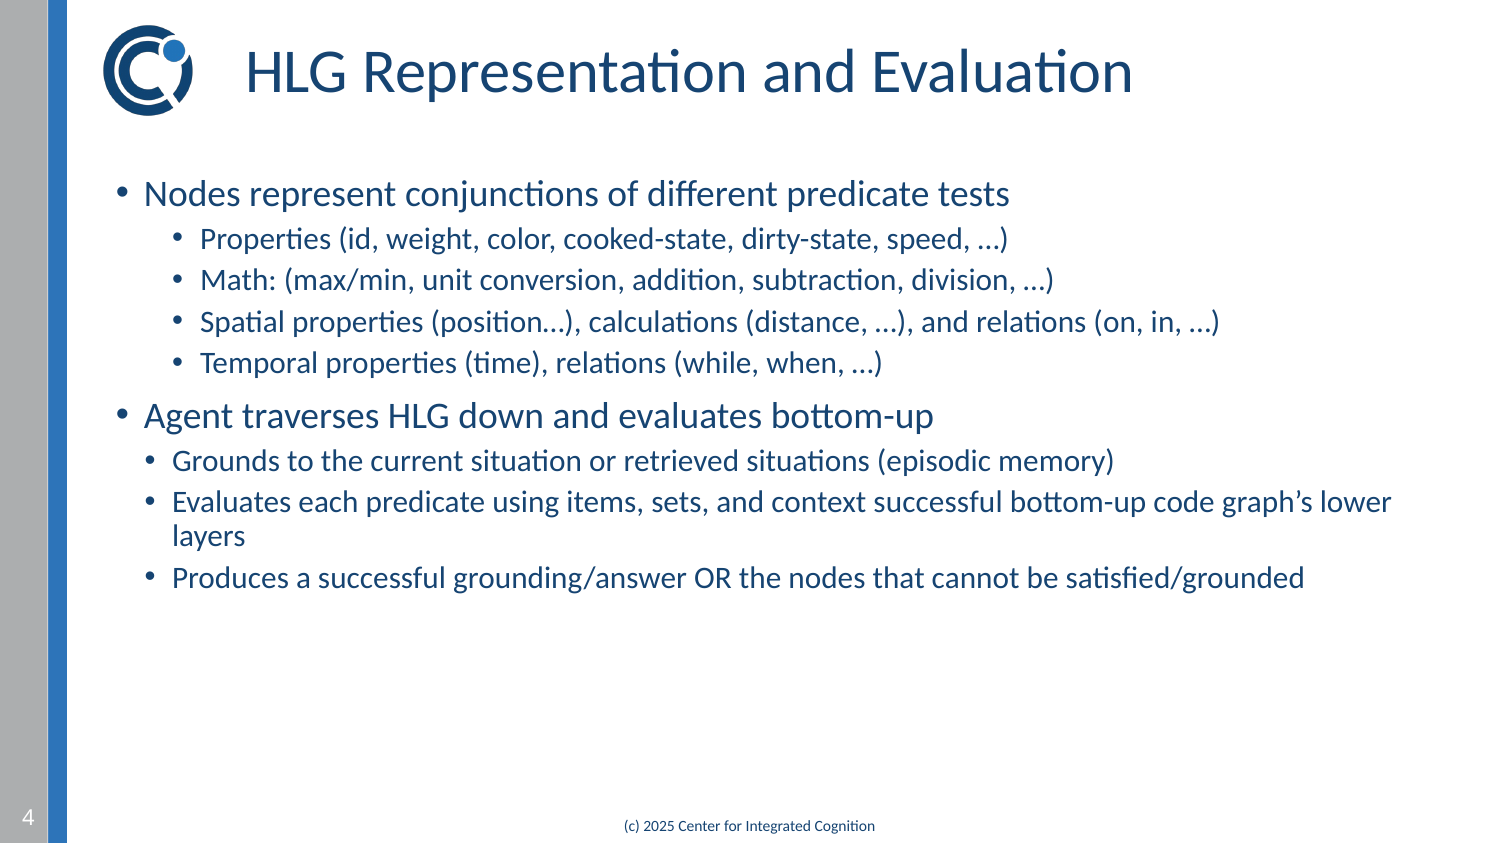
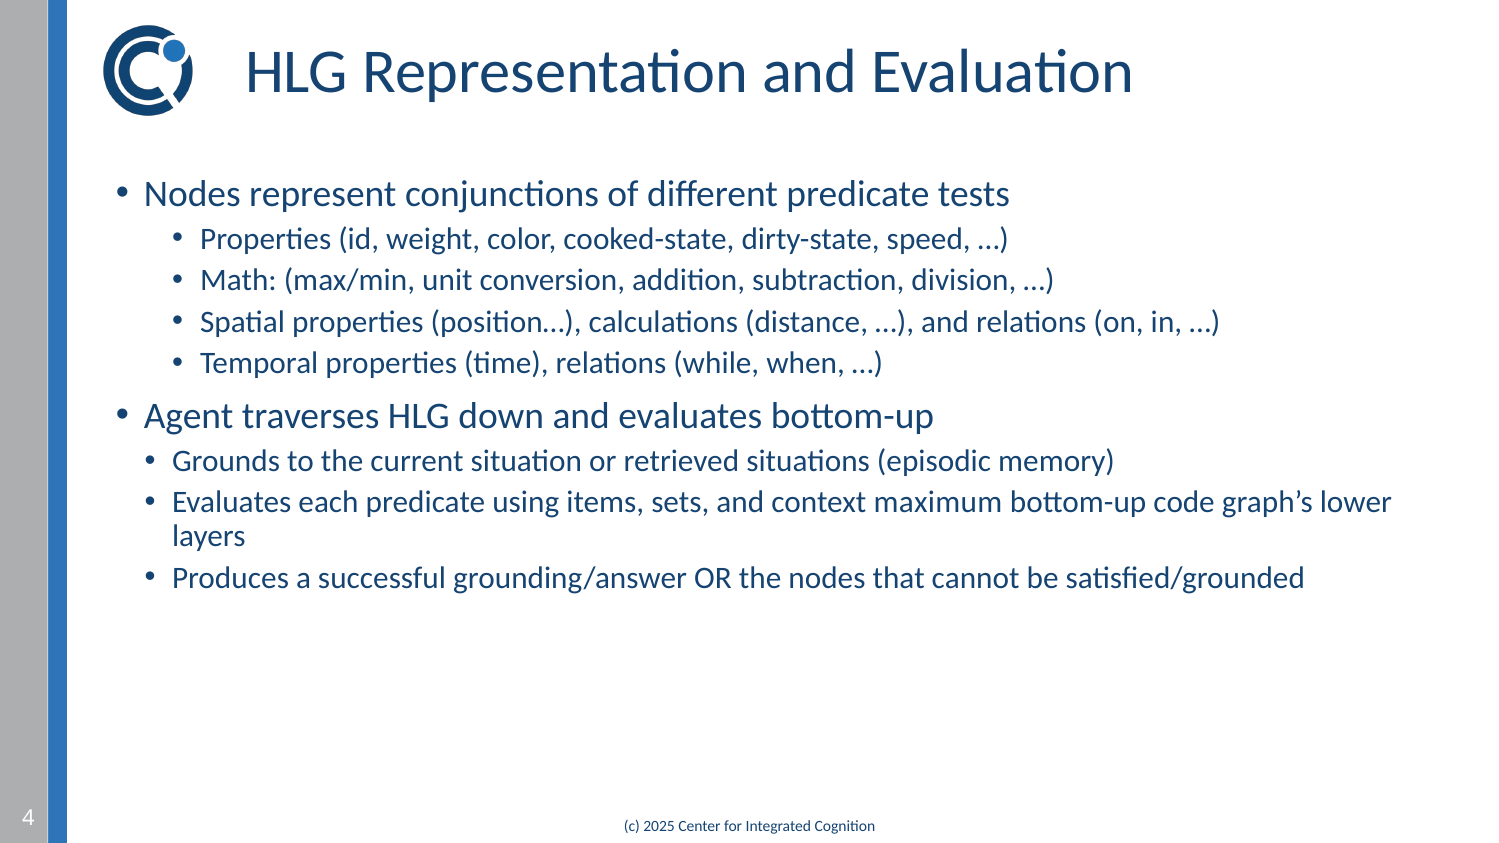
context successful: successful -> maximum (938, 503)
